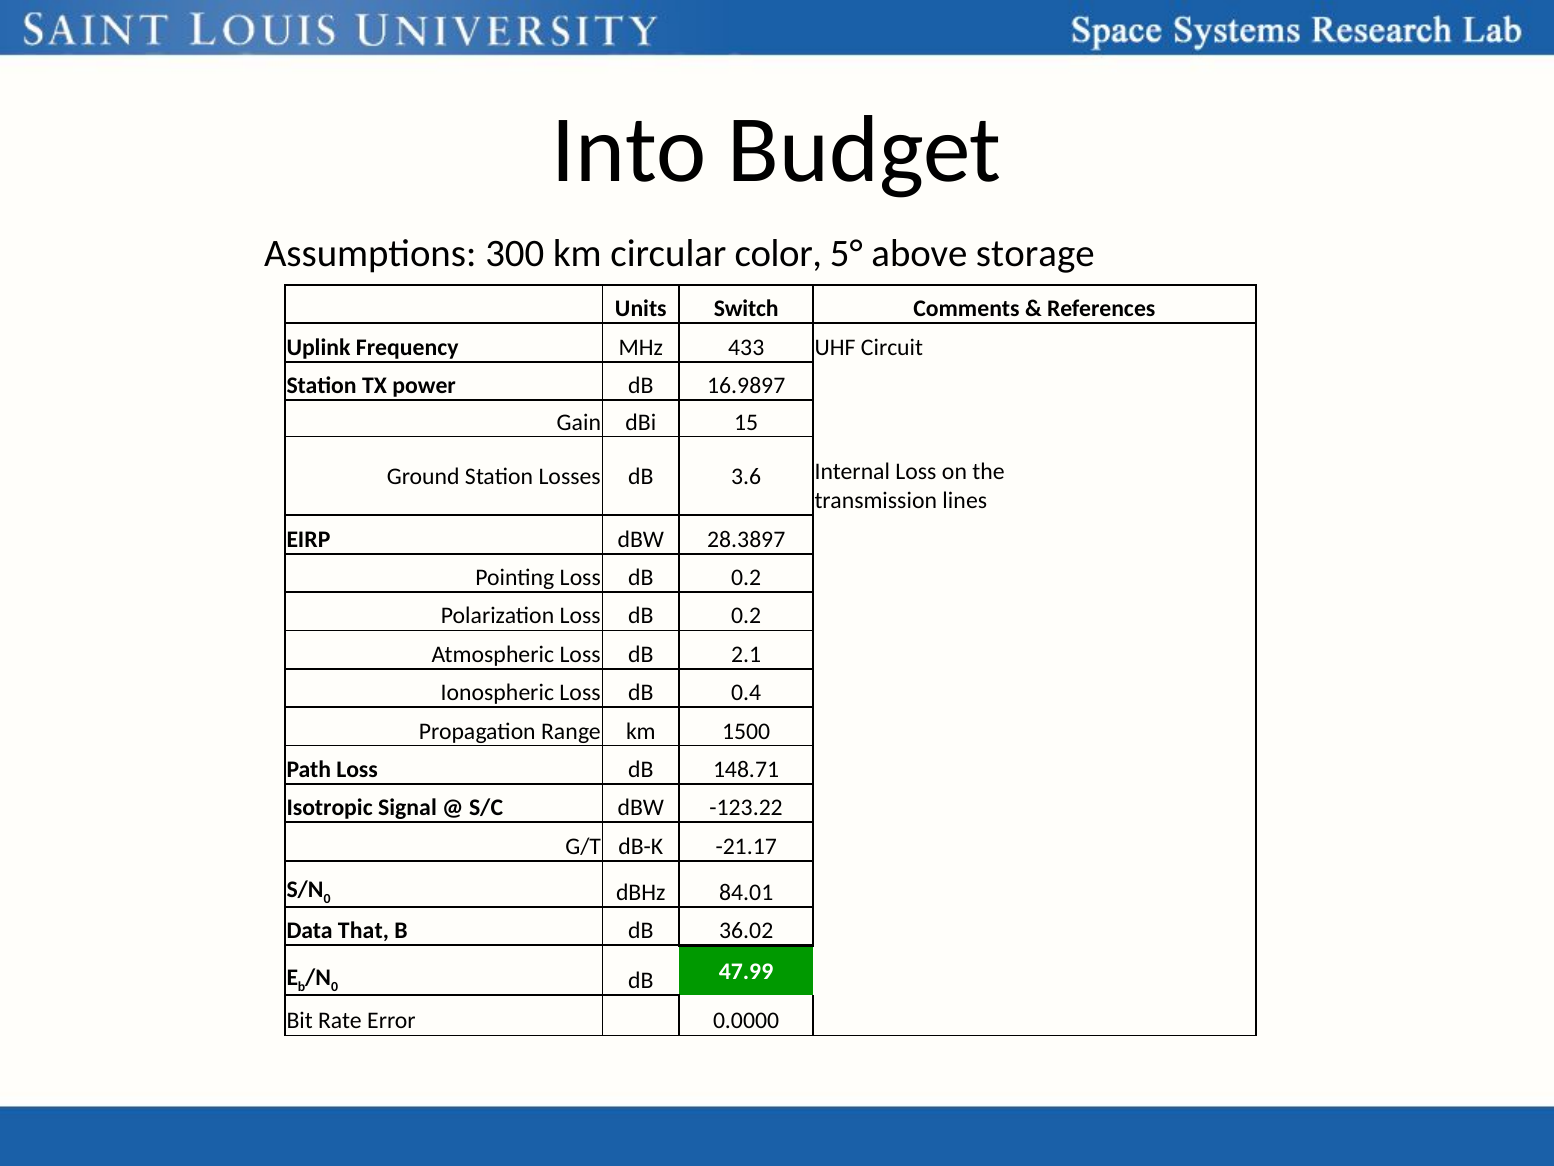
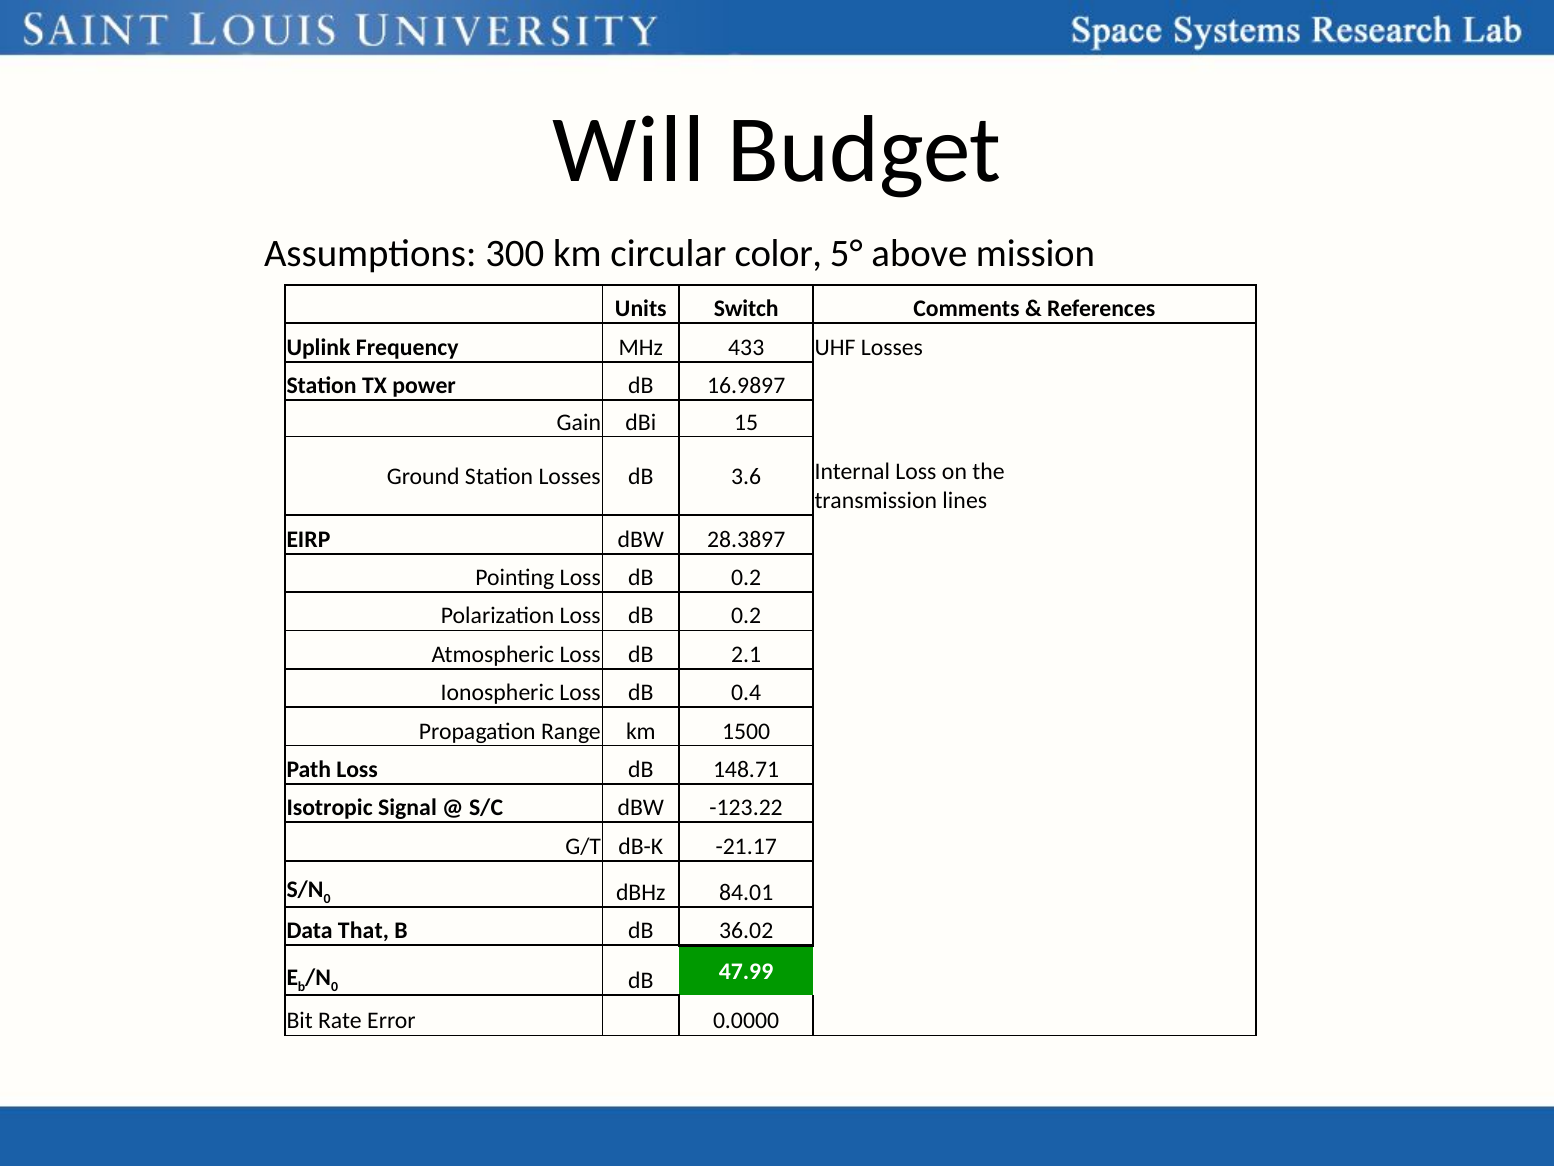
Into: Into -> Will (629, 150)
storage: storage -> mission (1035, 254)
UHF Circuit: Circuit -> Losses (892, 347)
